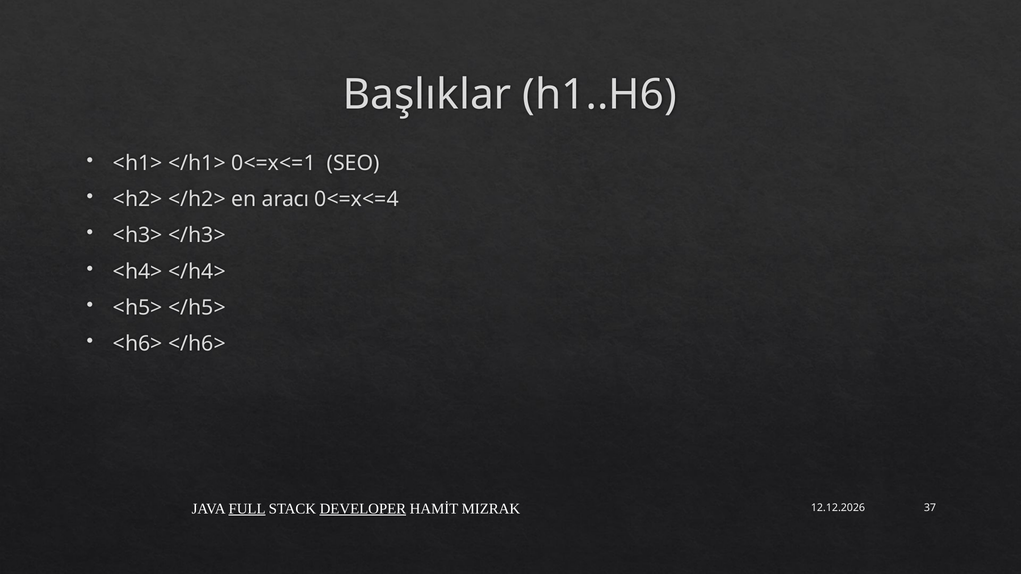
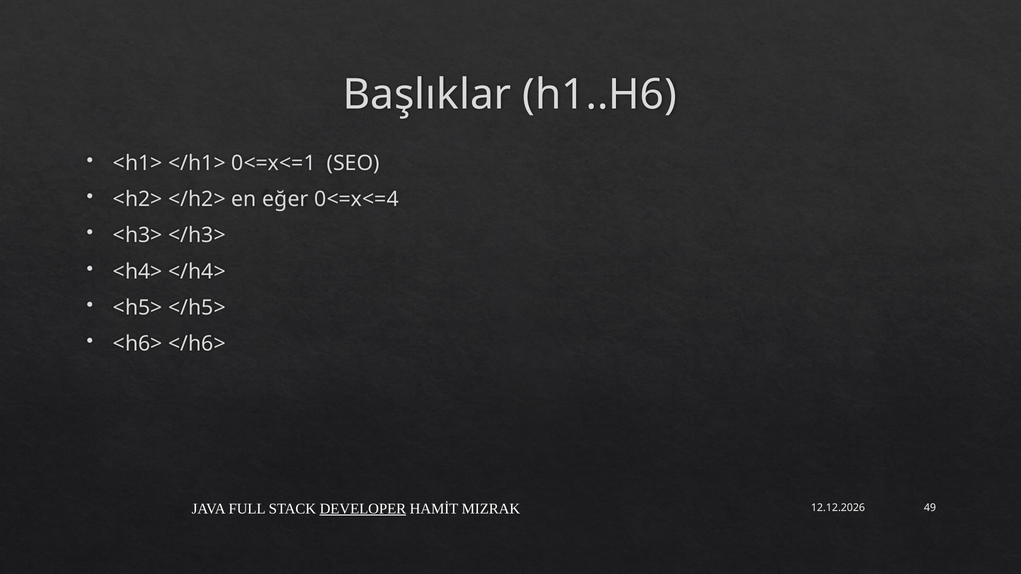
aracı: aracı -> eğer (285, 199)
FULL underline: present -> none (247, 509)
37: 37 -> 49 (930, 508)
